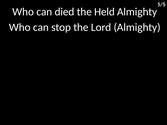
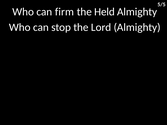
died: died -> firm (64, 12)
